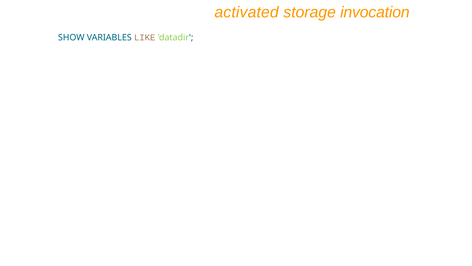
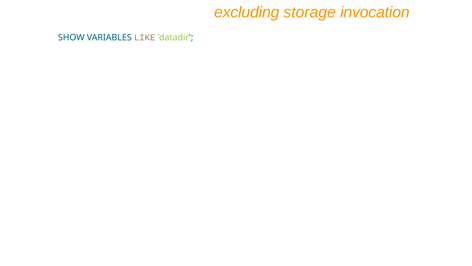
activated: activated -> excluding (247, 12)
